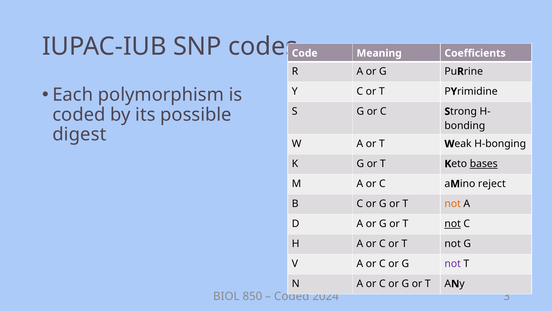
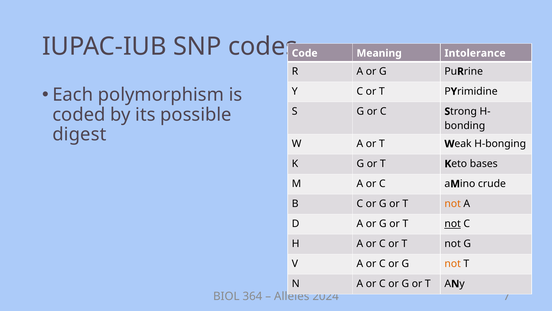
Coefficients: Coefficients -> Intolerance (475, 53)
bases underline: present -> none (484, 164)
reject: reject -> crude (492, 184)
not colour: purple -> orange (453, 263)
850: 850 -> 364 (252, 296)
Coded: Coded -> Alleles (292, 296)
3: 3 -> 7 (507, 296)
